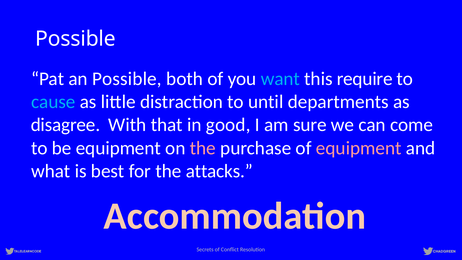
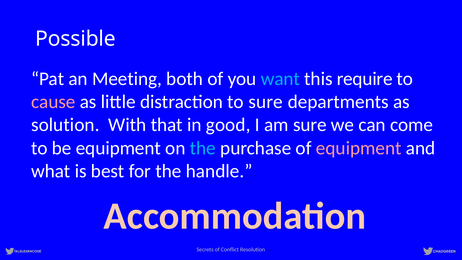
an Possible: Possible -> Meeting (127, 79)
cause colour: light blue -> pink (53, 102)
to until: until -> sure (266, 102)
disagree: disagree -> solution (65, 125)
the colour: pink -> light blue (203, 148)
attacks: attacks -> handle (219, 171)
